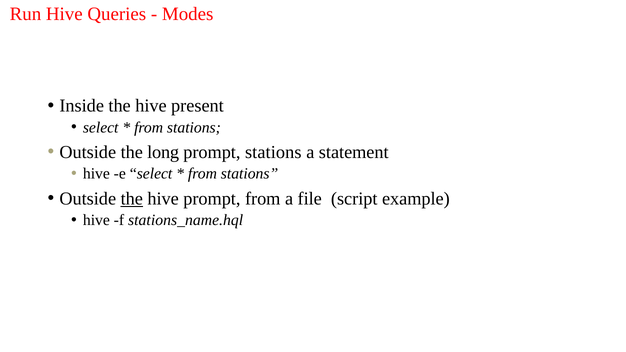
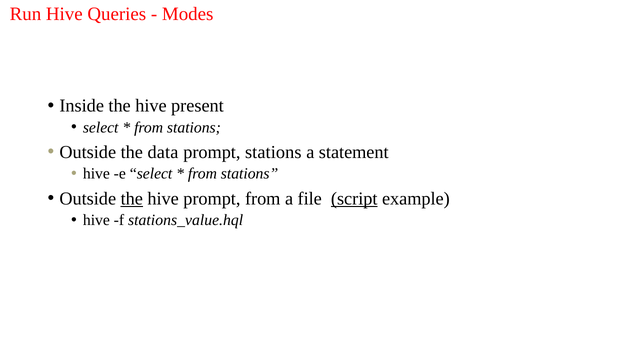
long: long -> data (163, 152)
script underline: none -> present (354, 199)
stations_name.hql: stations_name.hql -> stations_value.hql (186, 220)
